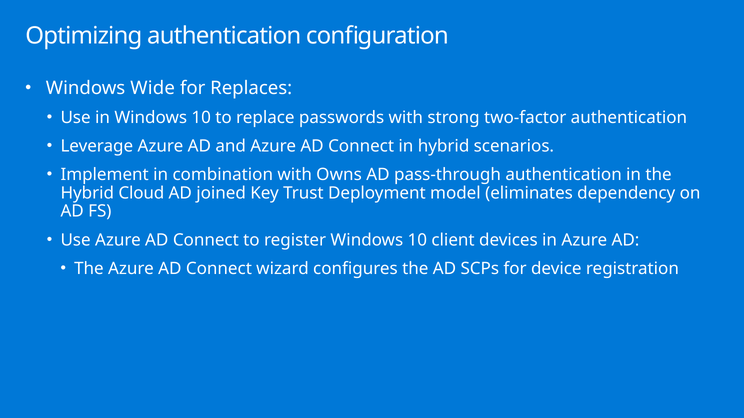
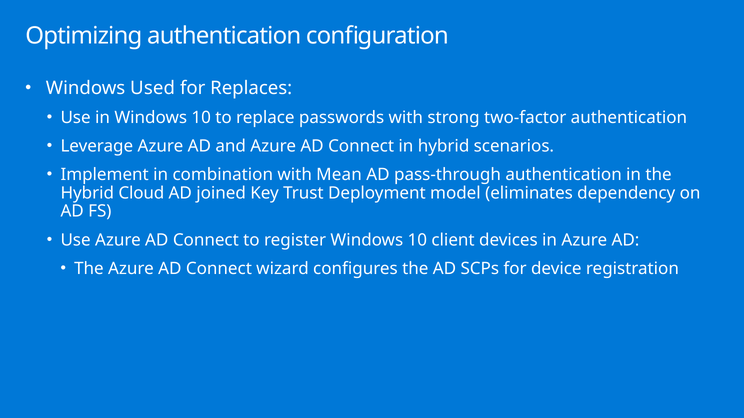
Wide: Wide -> Used (153, 88)
Owns: Owns -> Mean (339, 175)
